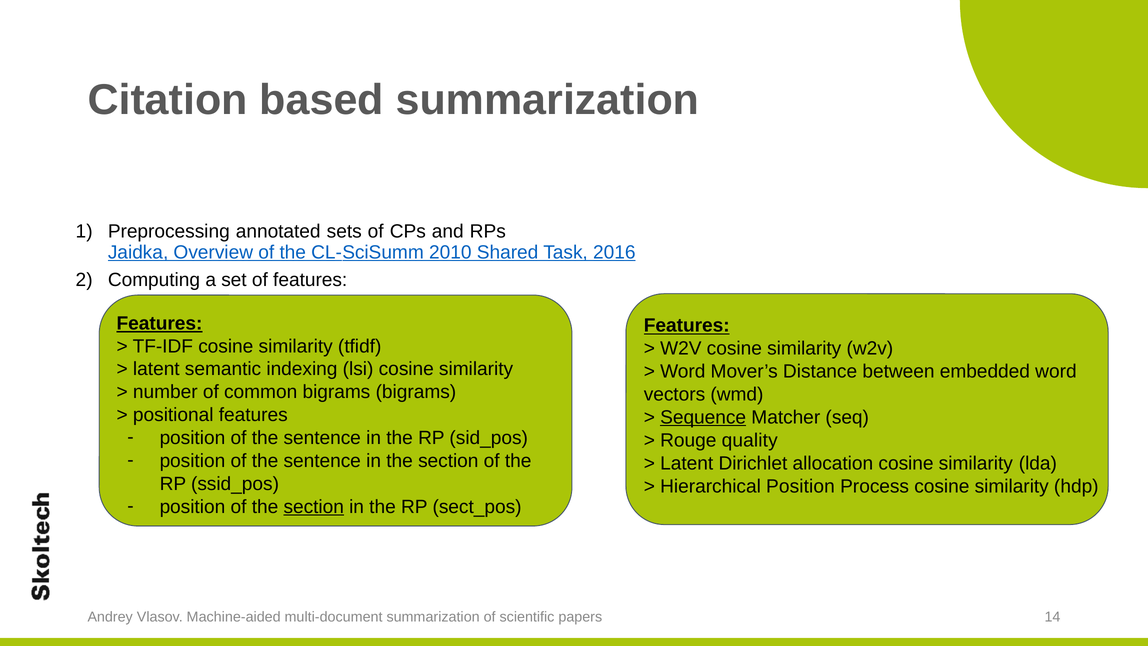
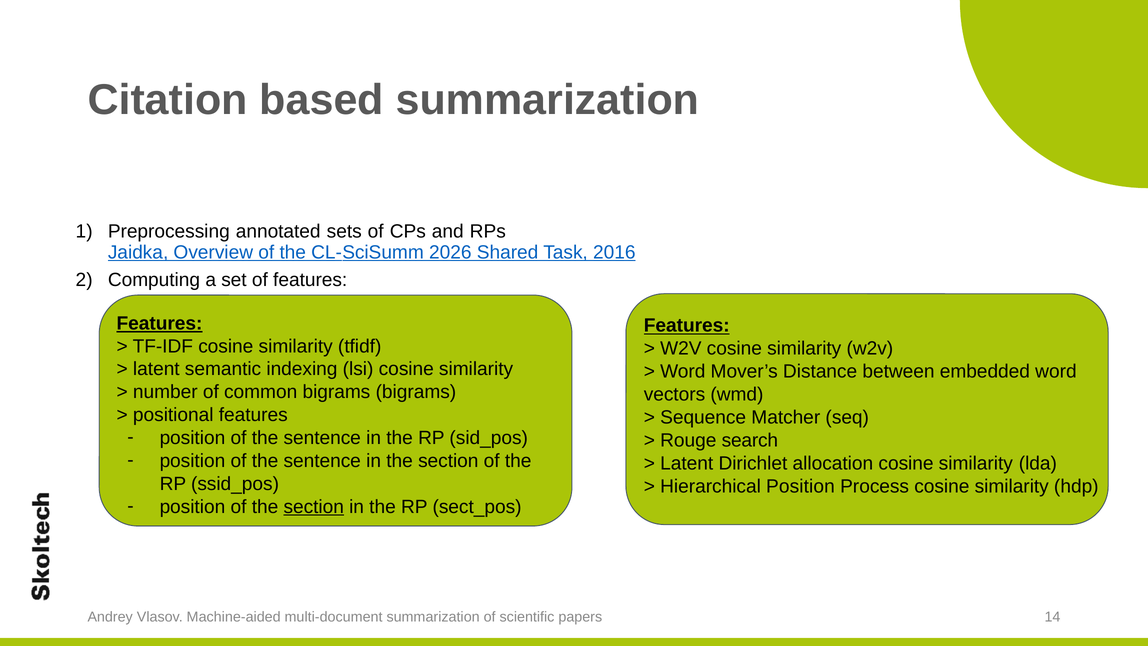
2010: 2010 -> 2026 (450, 252)
Sequence underline: present -> none (703, 417)
quality: quality -> search (750, 440)
